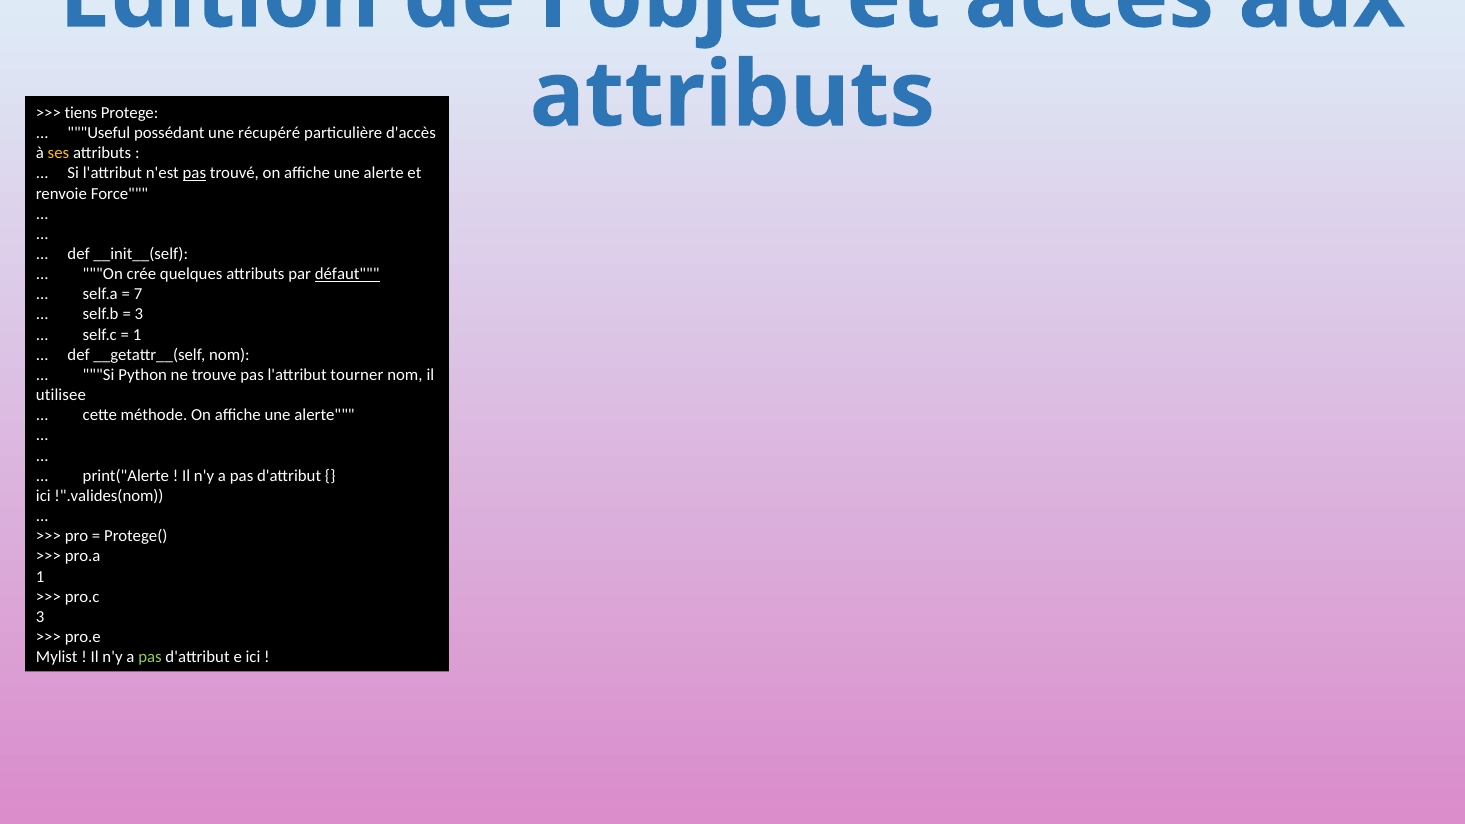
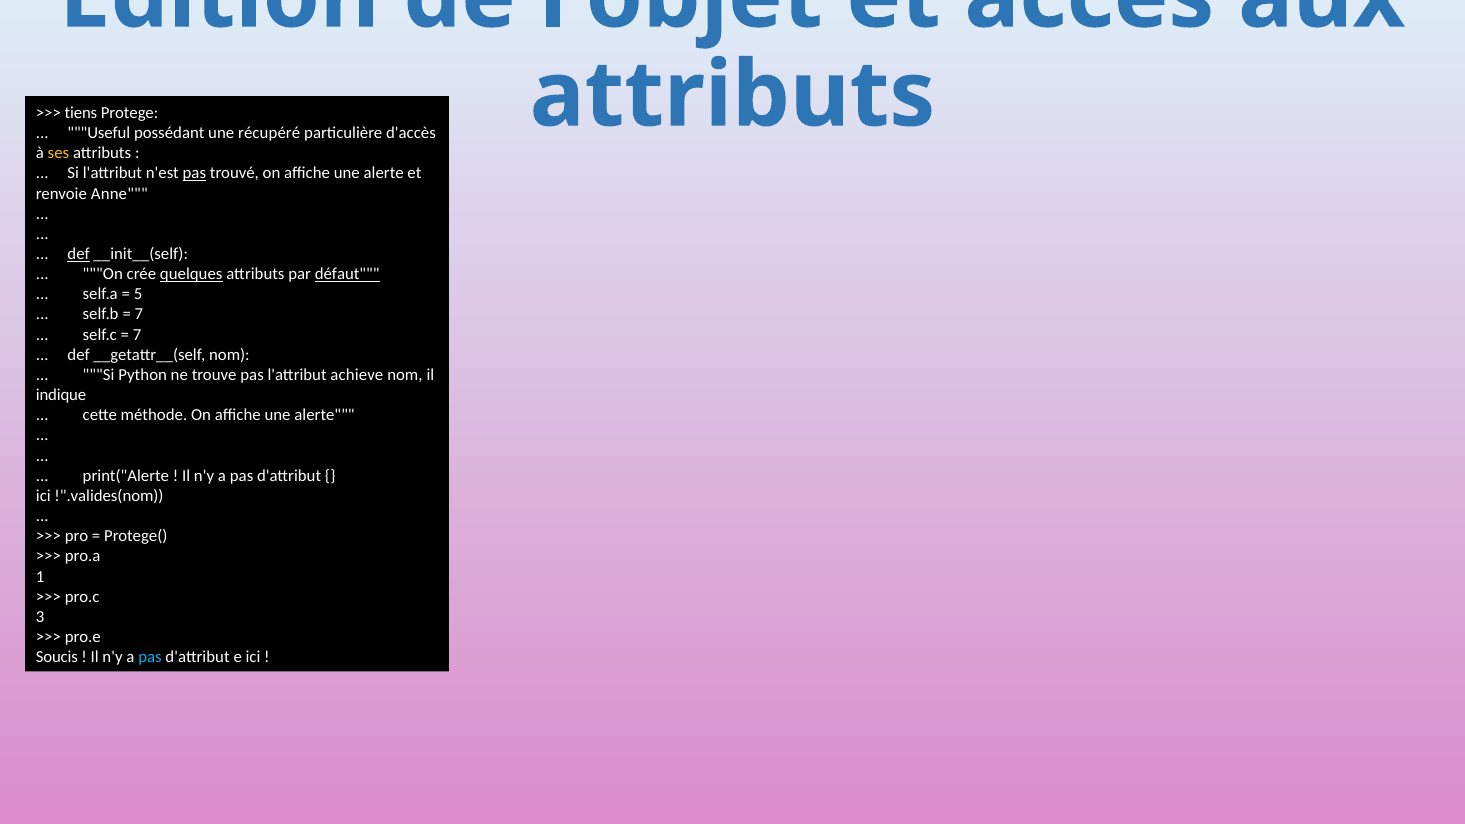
Force: Force -> Anne (119, 194)
def underline: none -> present (79, 254)
quelques underline: none -> present (191, 274)
7: 7 -> 5 (138, 294)
3: 3 -> 7 (139, 314)
1: 1 -> 7 (137, 335)
tourner: tourner -> achieve (357, 375)
utilisee: utilisee -> indique (61, 395)
Mylist: Mylist -> Soucis (57, 657)
pas colour: light green -> light blue (150, 657)
